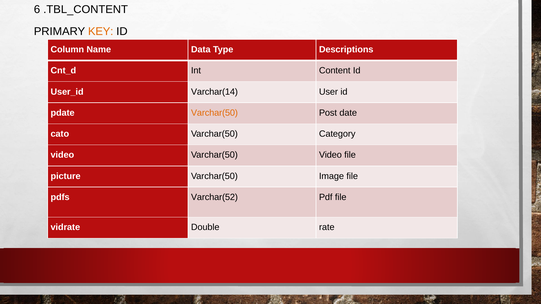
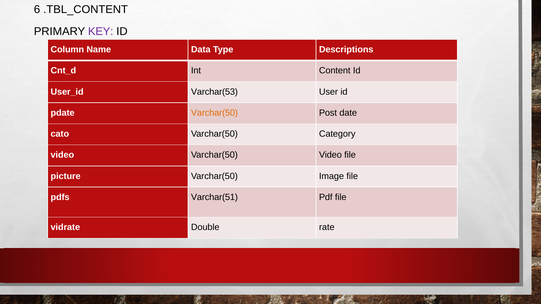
KEY colour: orange -> purple (101, 31)
Varchar(14: Varchar(14 -> Varchar(53 (214, 92)
Varchar(52: Varchar(52 -> Varchar(51 (214, 197)
